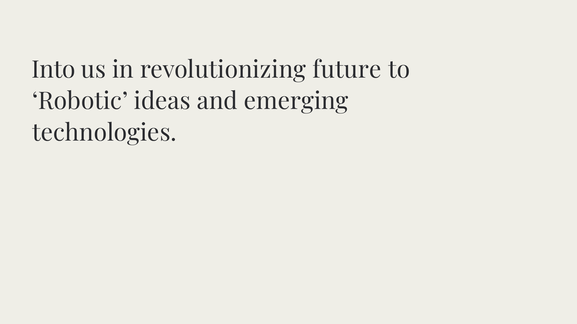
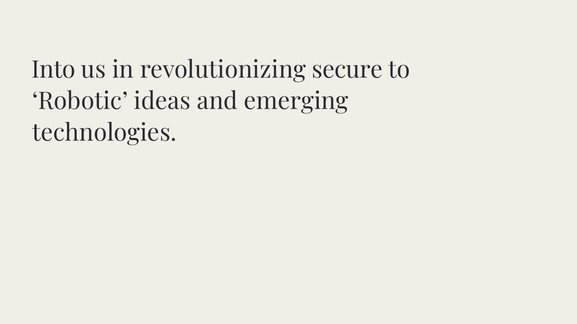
future: future -> secure (347, 70)
